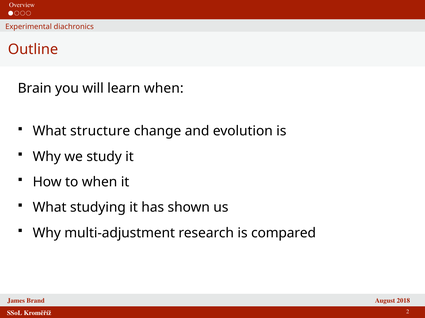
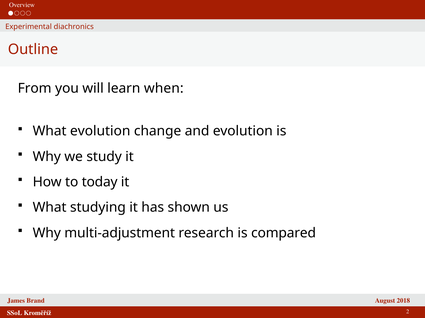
Brain: Brain -> From (35, 89)
What structure: structure -> evolution (100, 131)
to when: when -> today (100, 182)
